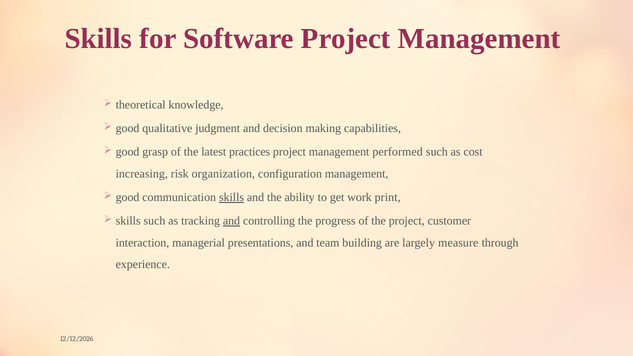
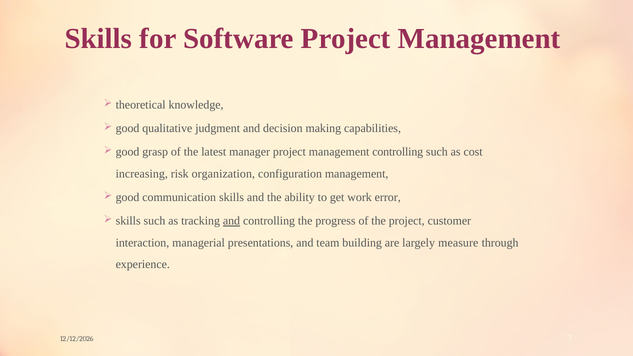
practices: practices -> manager (250, 152)
management performed: performed -> controlling (398, 152)
skills underline: present -> none (232, 197)
print: print -> error (388, 197)
